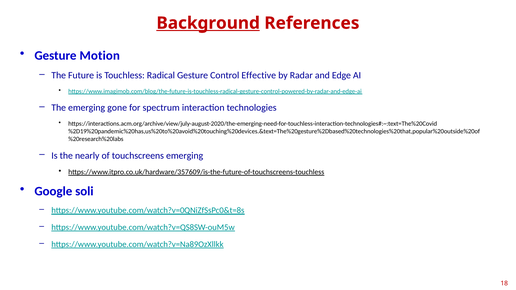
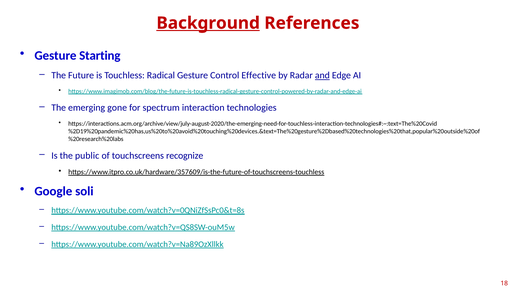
Motion: Motion -> Starting (100, 56)
and underline: none -> present (322, 75)
nearly: nearly -> public (87, 156)
touchscreens emerging: emerging -> recognize (185, 156)
